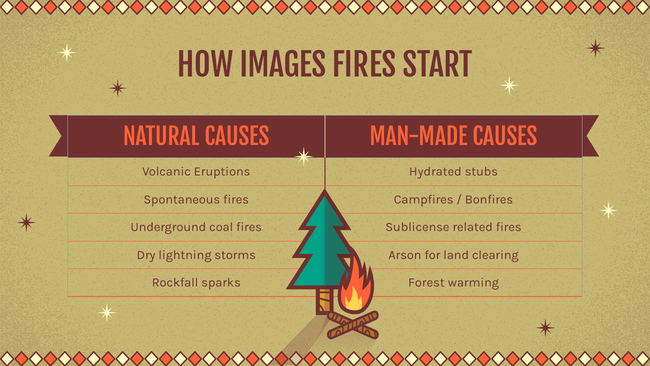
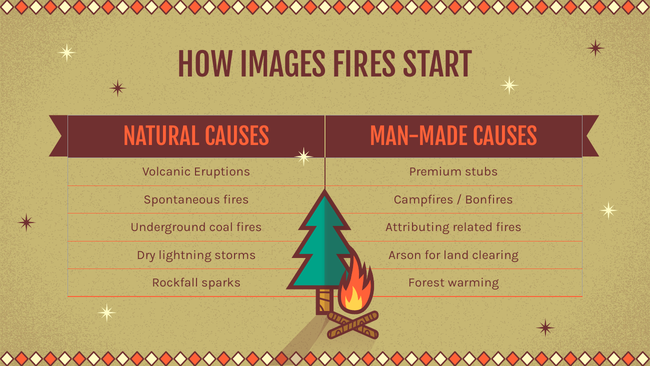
Hydrated: Hydrated -> Premium (435, 172)
Sublicense: Sublicense -> Attributing (417, 227)
